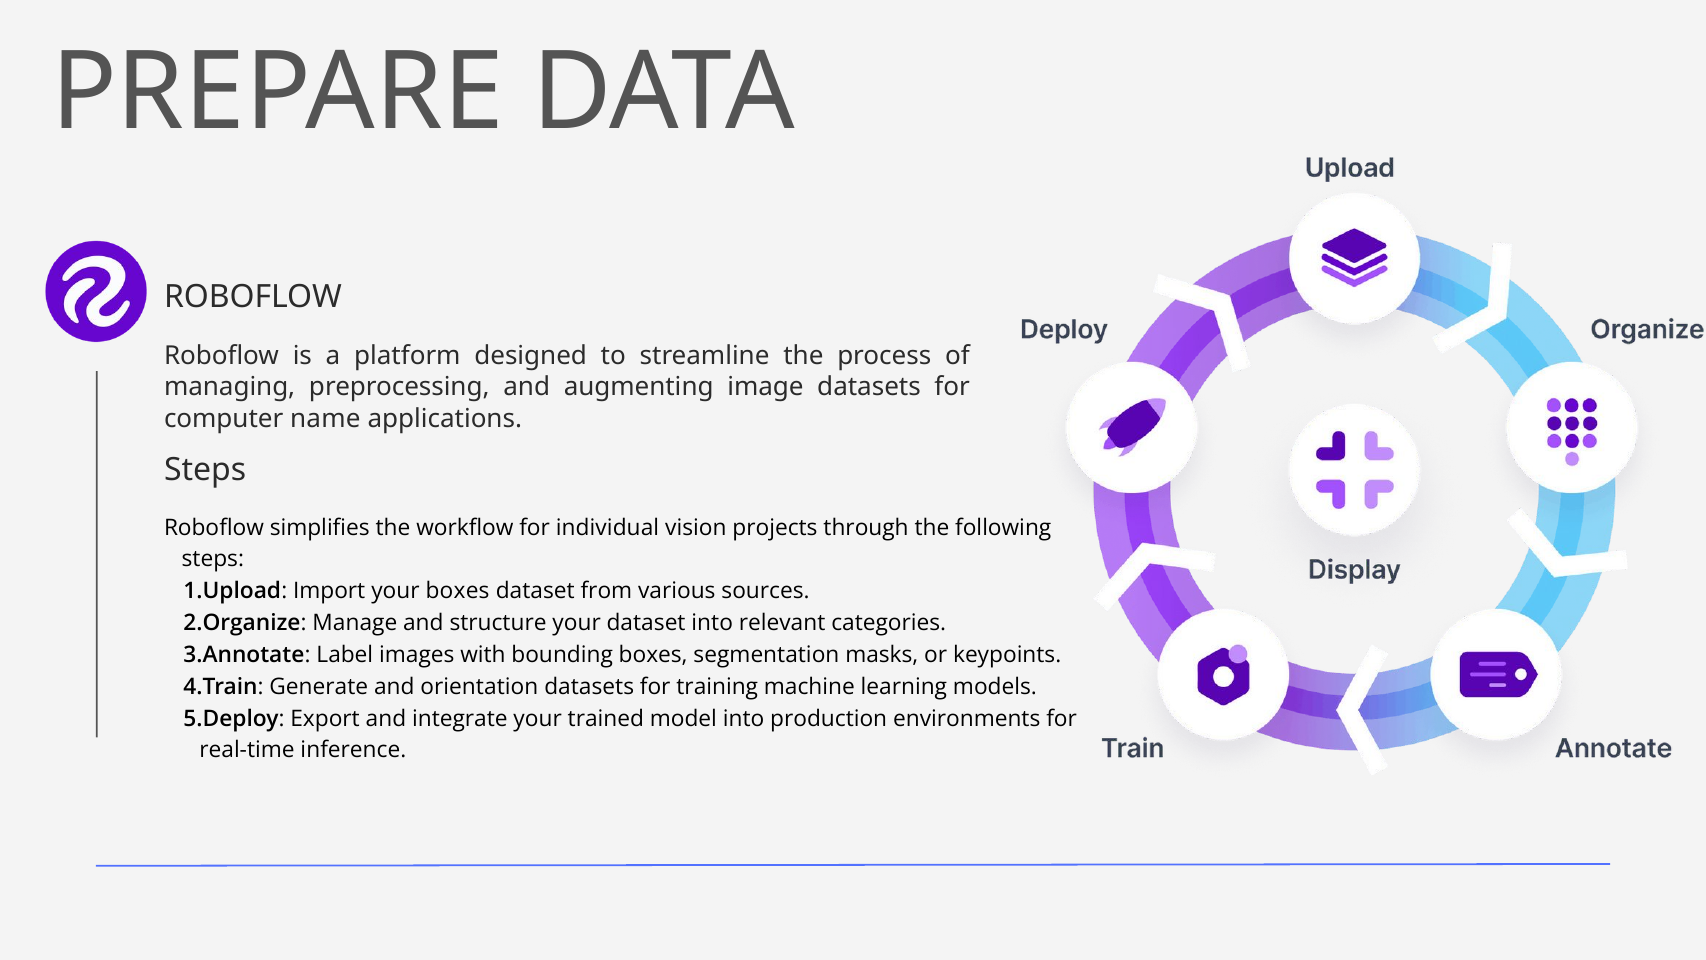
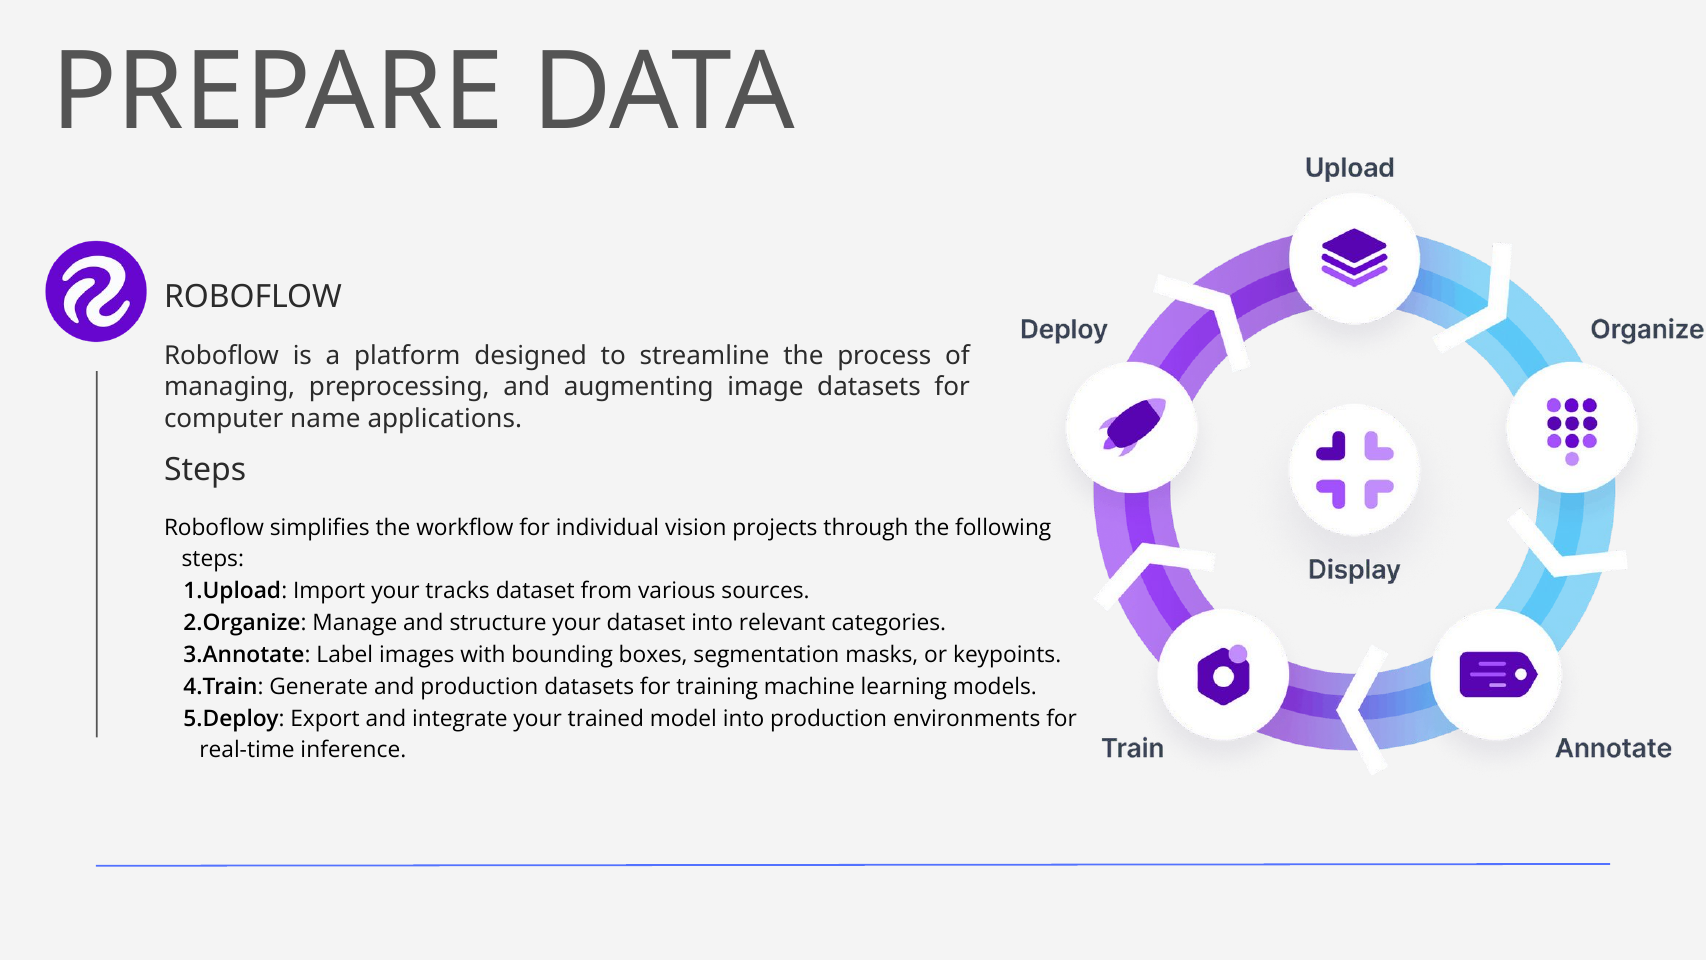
your boxes: boxes -> tracks (458, 591)
and orientation: orientation -> production (479, 686)
